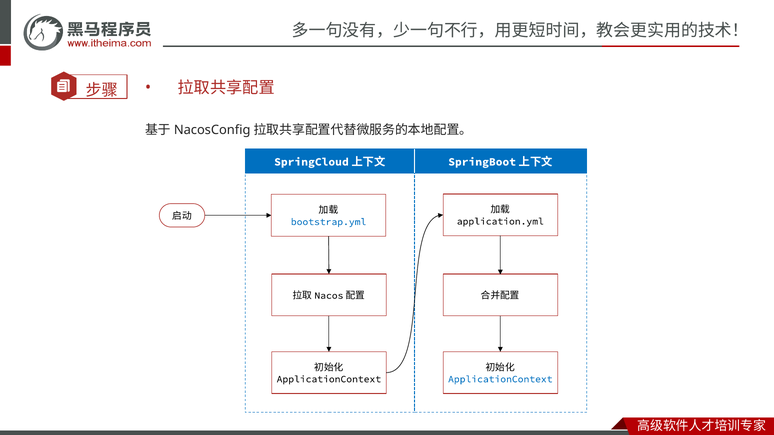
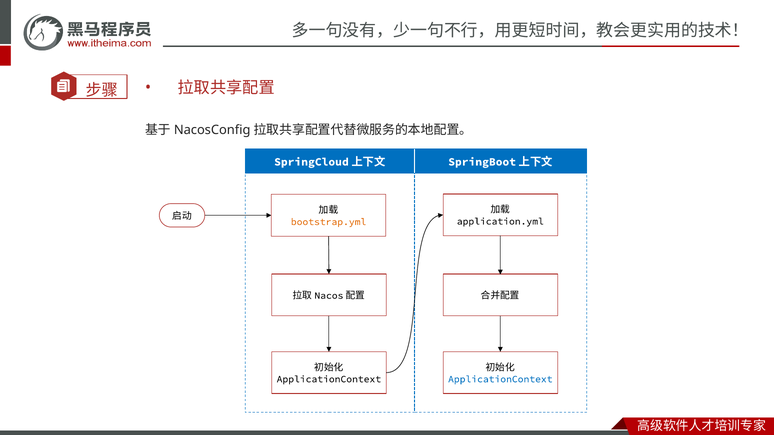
bootstrap.yml colour: blue -> orange (329, 222)
